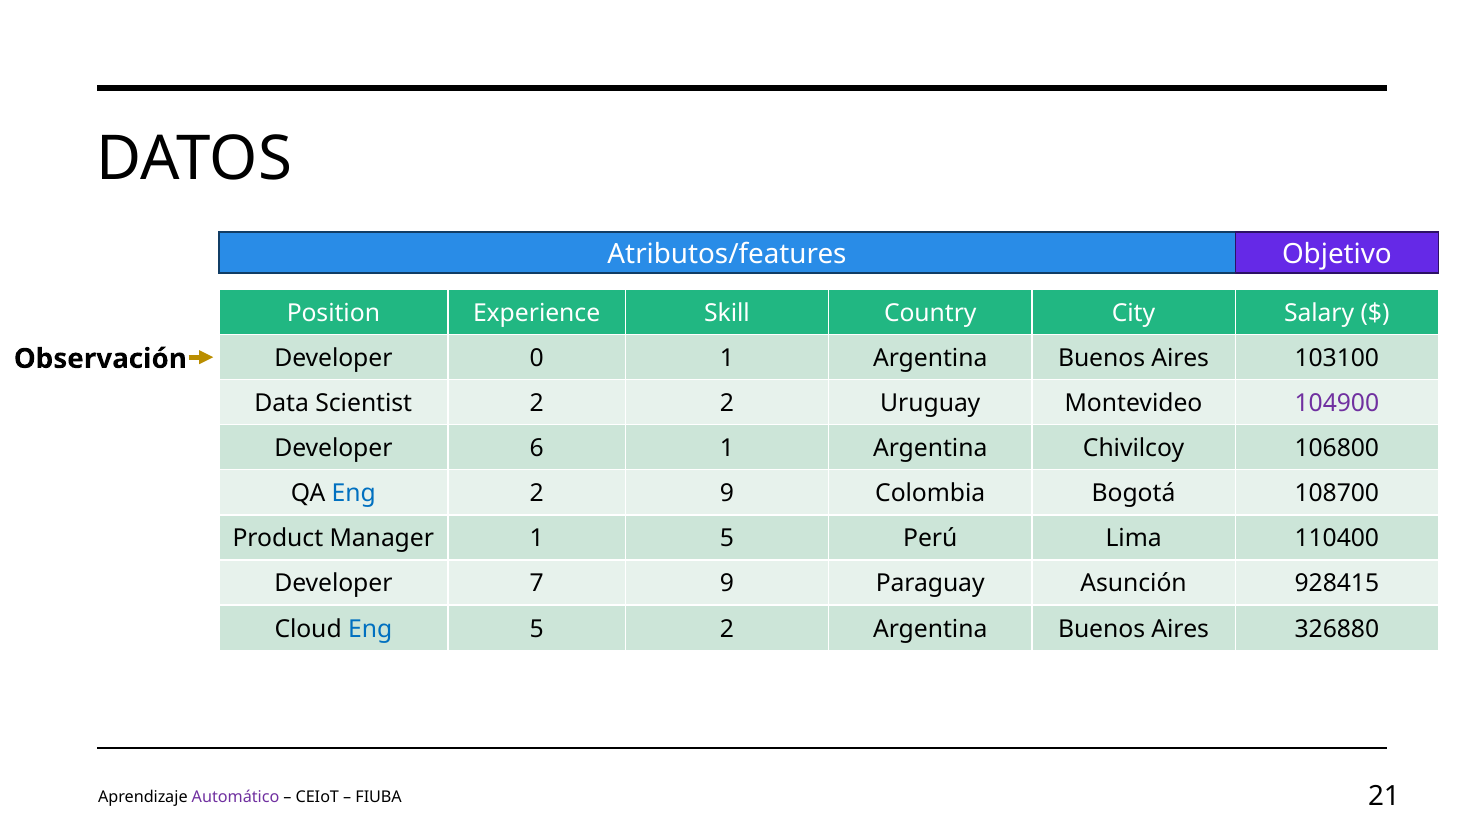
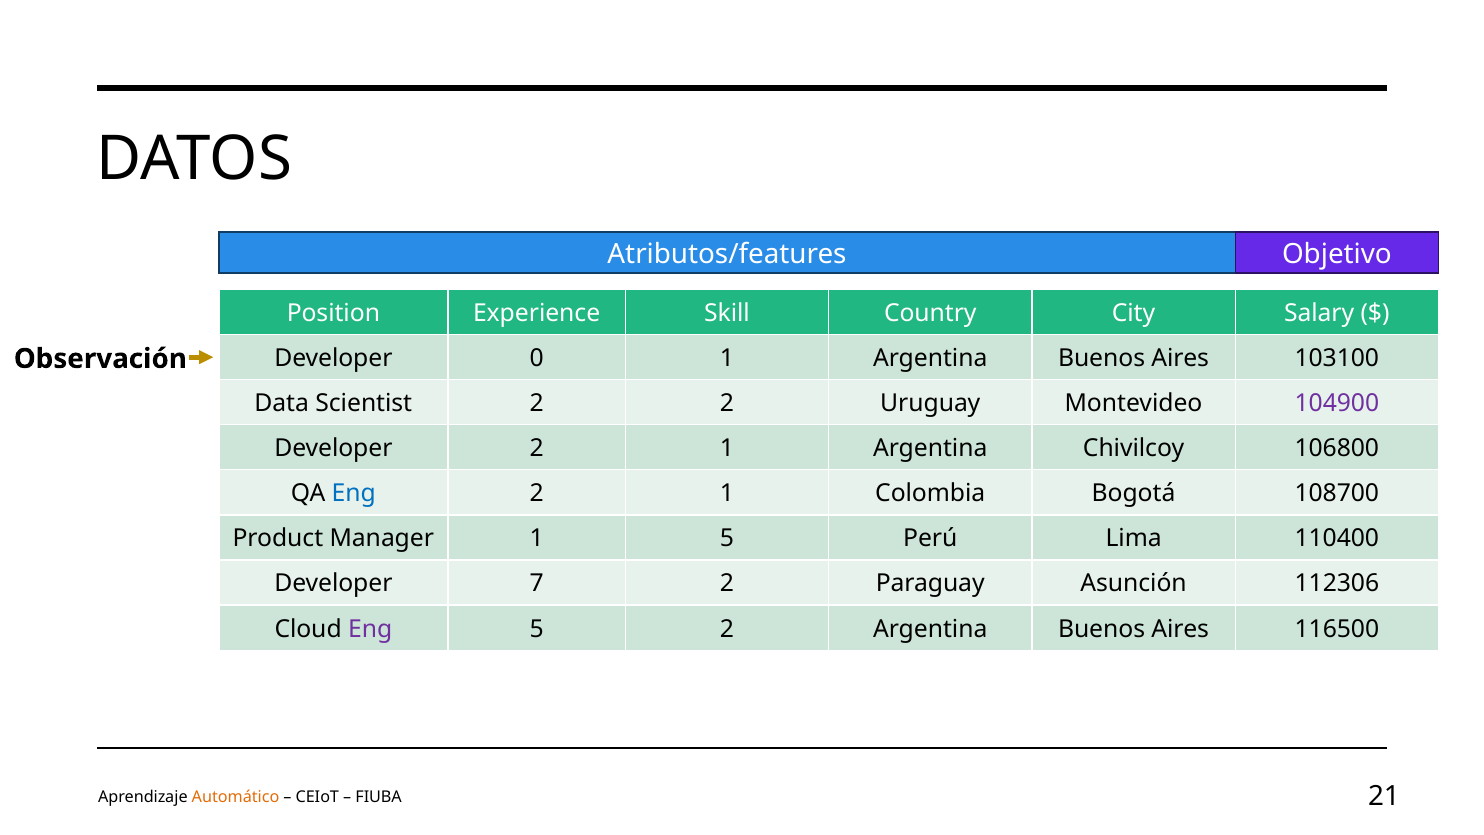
Developer 6: 6 -> 2 (537, 448)
9: 9 -> 1 (727, 493)
7 9: 9 -> 2 (727, 584)
928415: 928415 -> 112306 (1337, 584)
Eng colour: blue -> purple (370, 629)
326880: 326880 -> 116500 (1337, 629)
Automático colour: purple -> orange (236, 797)
